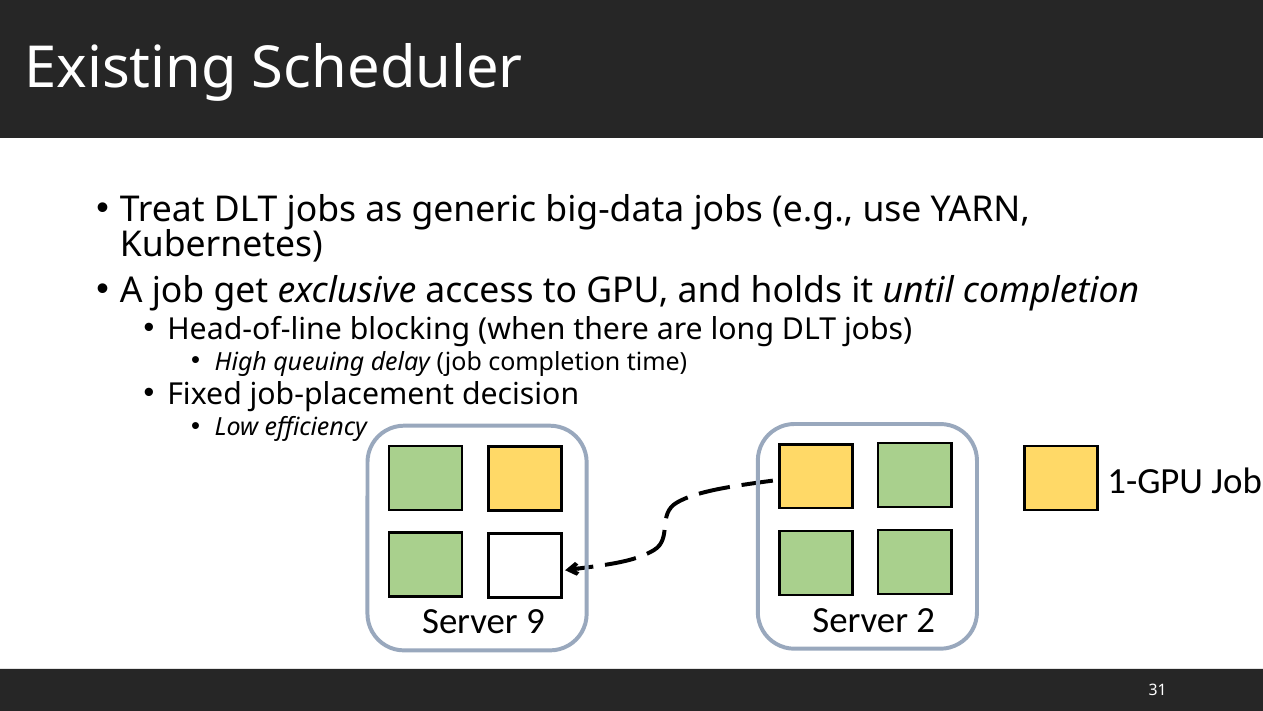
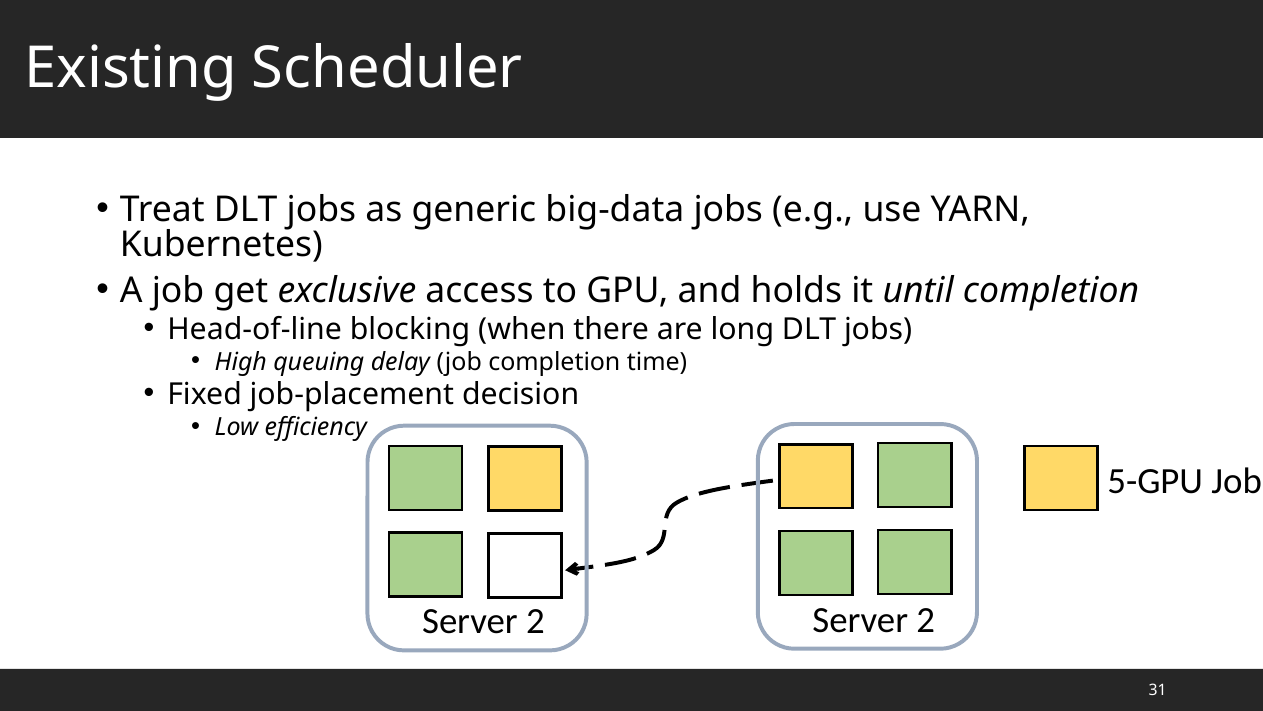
1-GPU: 1-GPU -> 5-GPU (1155, 481)
9: 9 -> 2 (535, 621)
